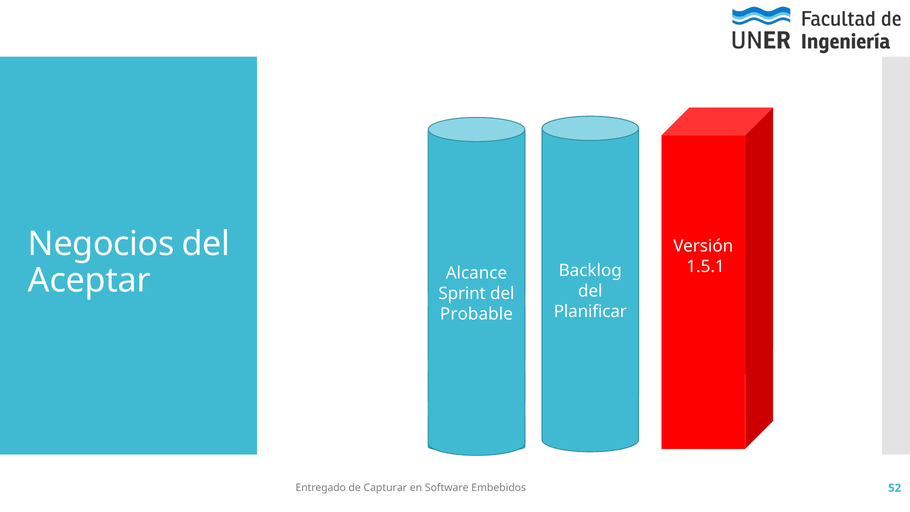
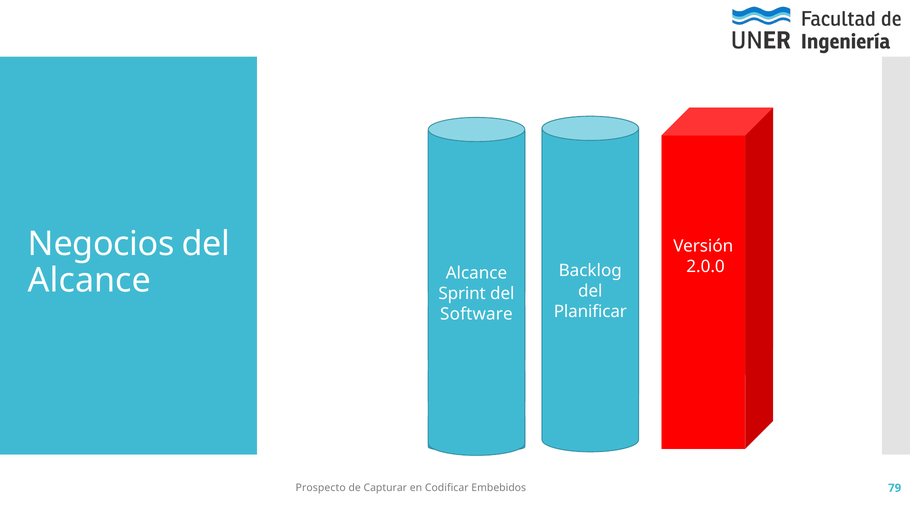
1.5.1: 1.5.1 -> 2.0.0 (706, 267)
Aceptar: Aceptar -> Alcance (89, 281)
Probable: Probable -> Software (476, 314)
Entregado: Entregado -> Prospecto (321, 488)
Software: Software -> Codificar (447, 488)
52: 52 -> 79 (895, 488)
